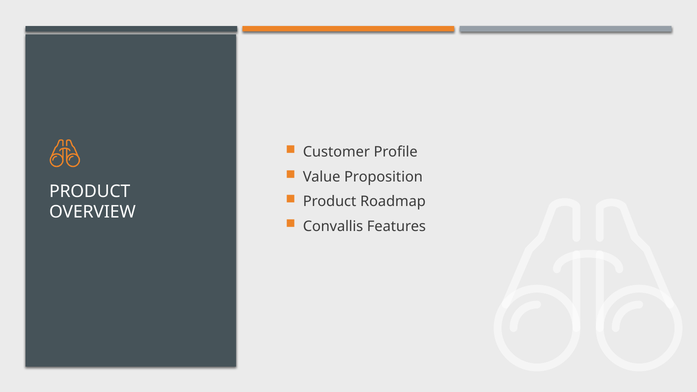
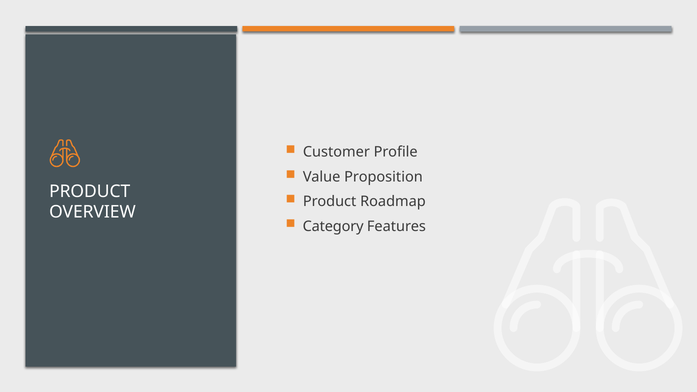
Convallis: Convallis -> Category (333, 226)
